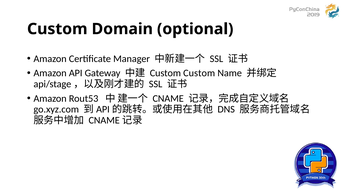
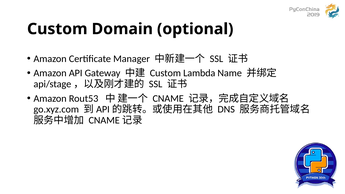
Custom Custom: Custom -> Lambda (199, 73)
